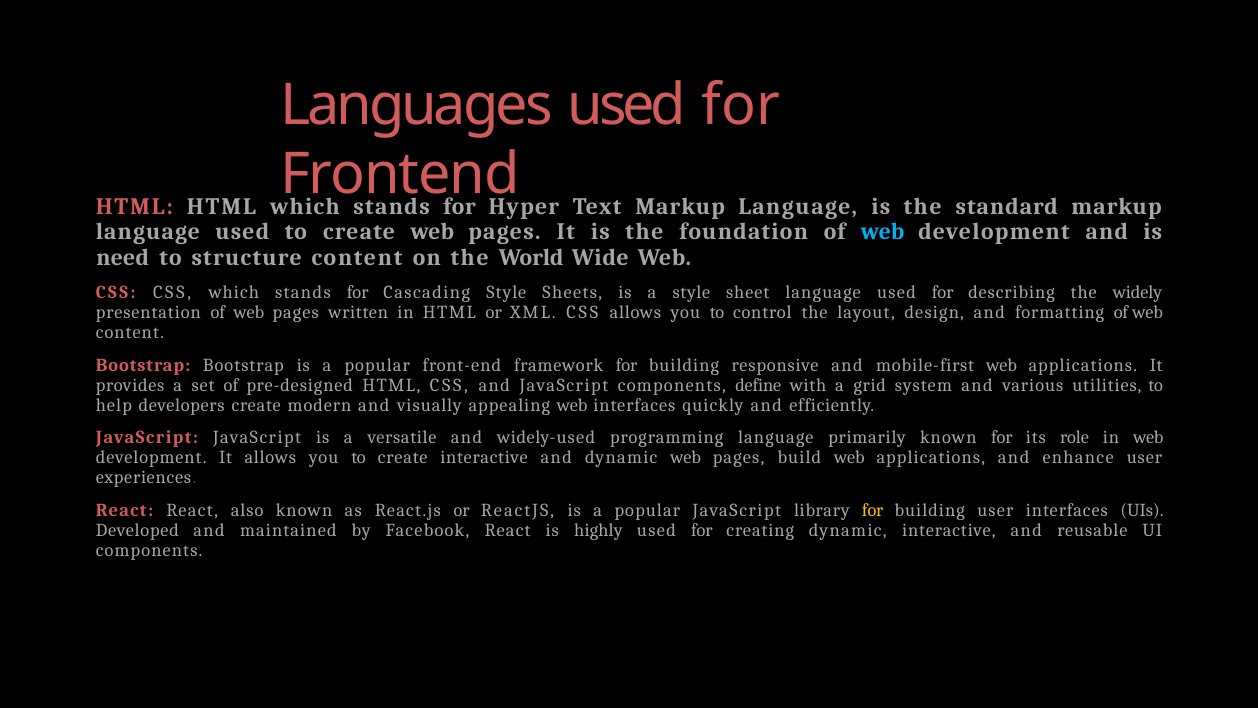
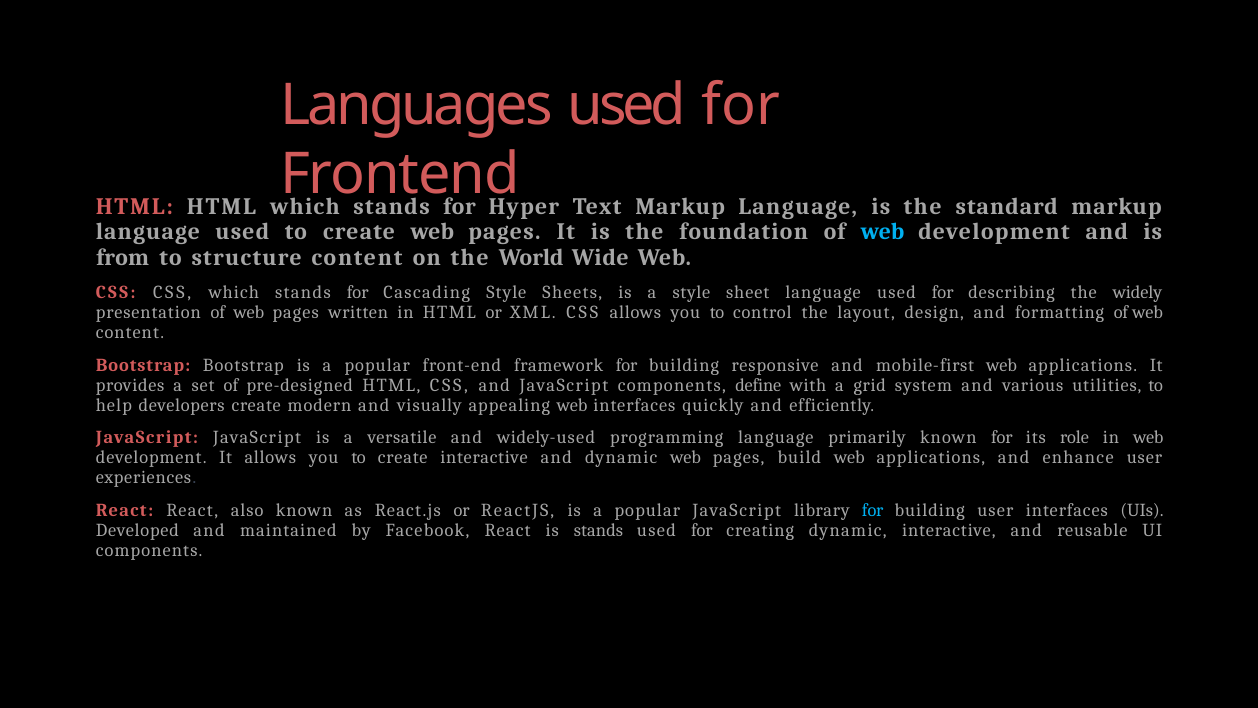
need: need -> from (123, 257)
for colour: yellow -> light blue (873, 511)
is highly: highly -> stands (598, 530)
